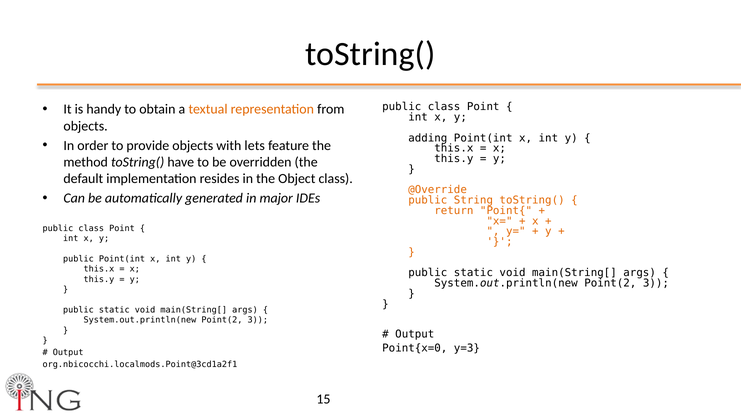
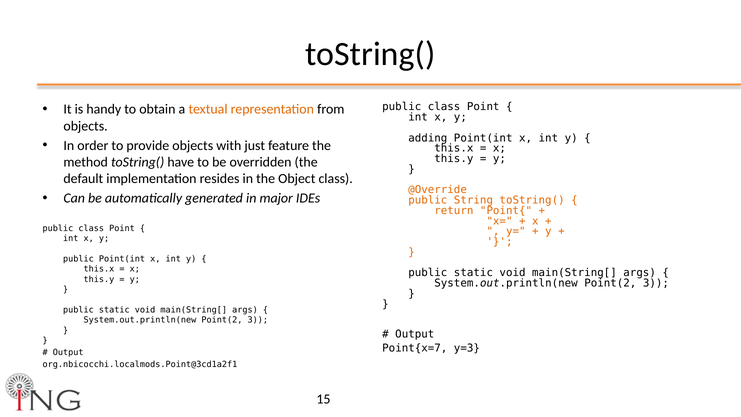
lets: lets -> just (255, 145)
Point{x=0: Point{x=0 -> Point{x=7 (415, 348)
